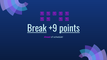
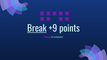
points underline: present -> none (70, 29)
